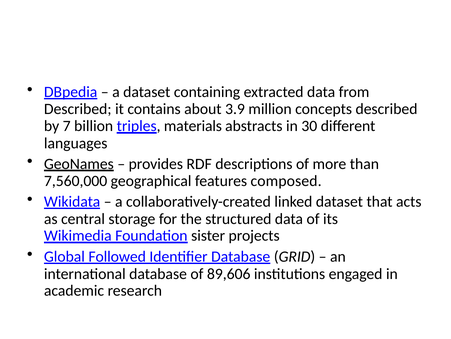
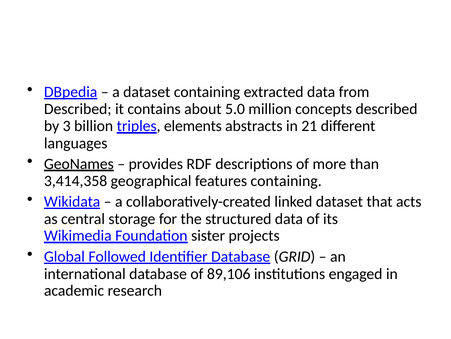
3.9: 3.9 -> 5.0 (235, 109)
7: 7 -> 3 (67, 126)
materials: materials -> elements (193, 126)
30: 30 -> 21 (309, 126)
7,560,000: 7,560,000 -> 3,414,358 (76, 181)
features composed: composed -> containing (286, 181)
89,606: 89,606 -> 89,106 (229, 273)
